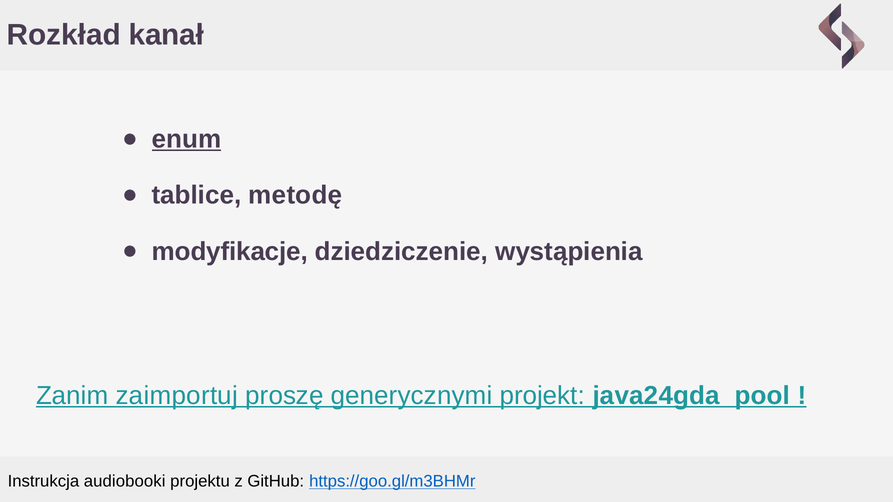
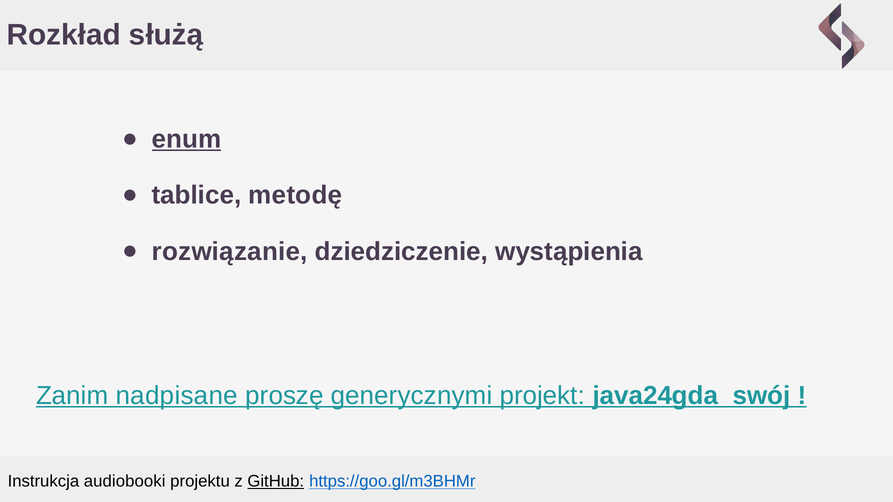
kanał: kanał -> służą (166, 35)
modyfikacje: modyfikacje -> rozwiązanie (230, 252)
zaimportuj: zaimportuj -> nadpisane (177, 396)
java24gda_pool: java24gda_pool -> java24gda_swój (691, 396)
GitHub underline: none -> present (276, 482)
